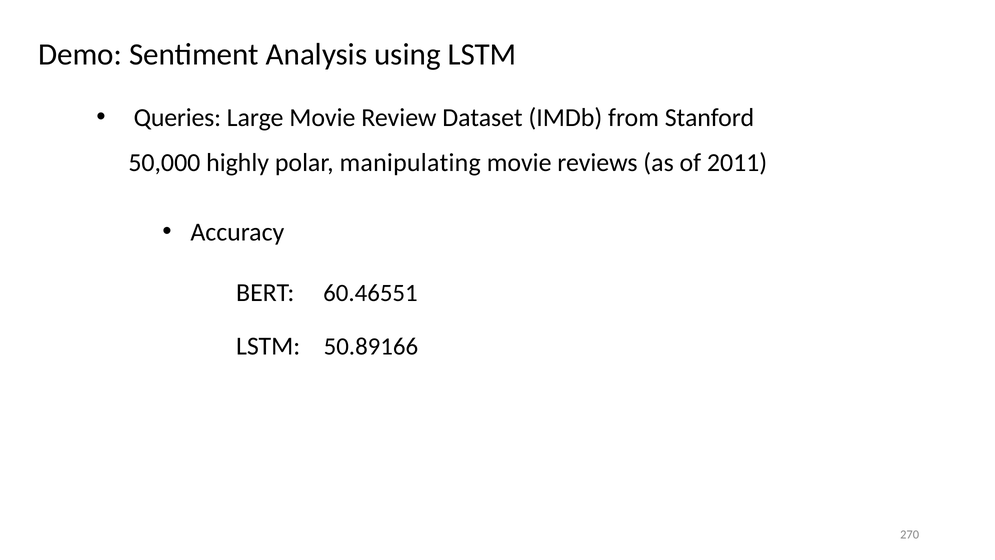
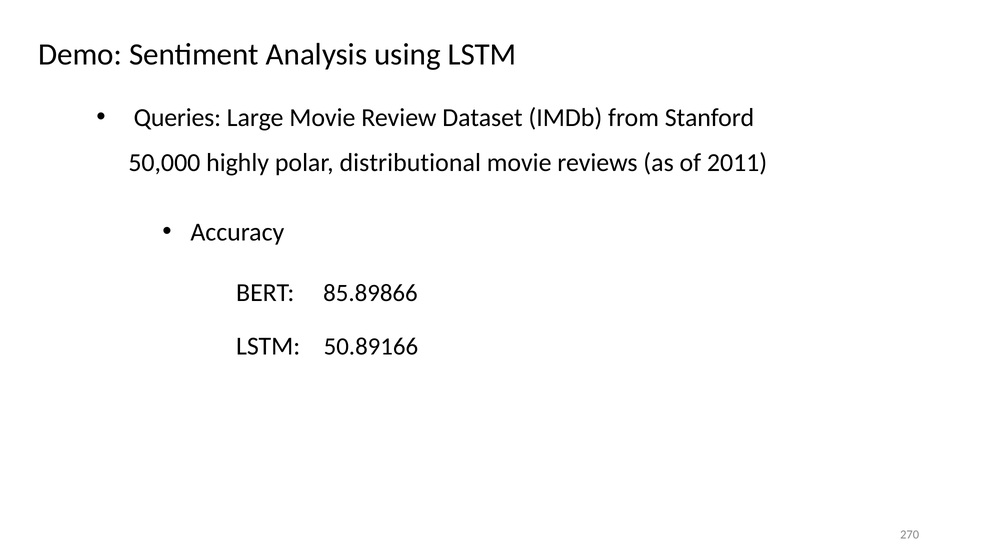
manipulating: manipulating -> distributional (410, 163)
60.46551: 60.46551 -> 85.89866 (370, 293)
